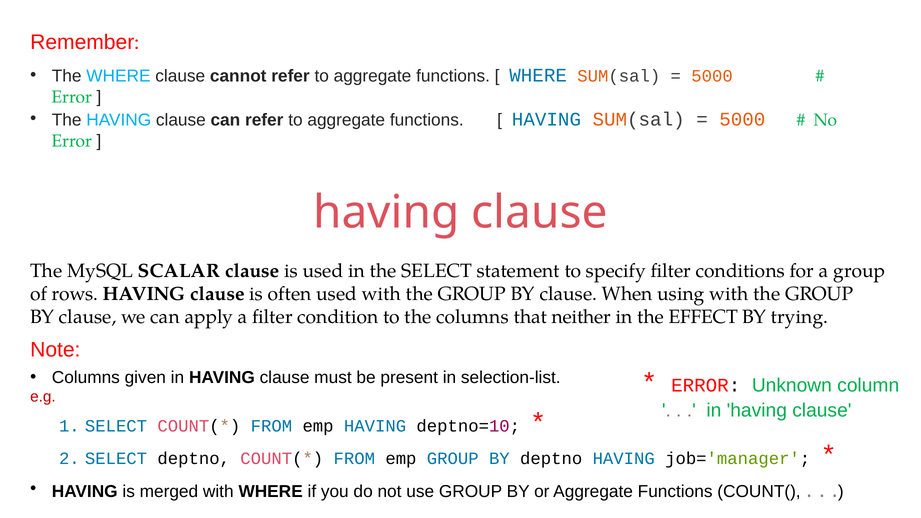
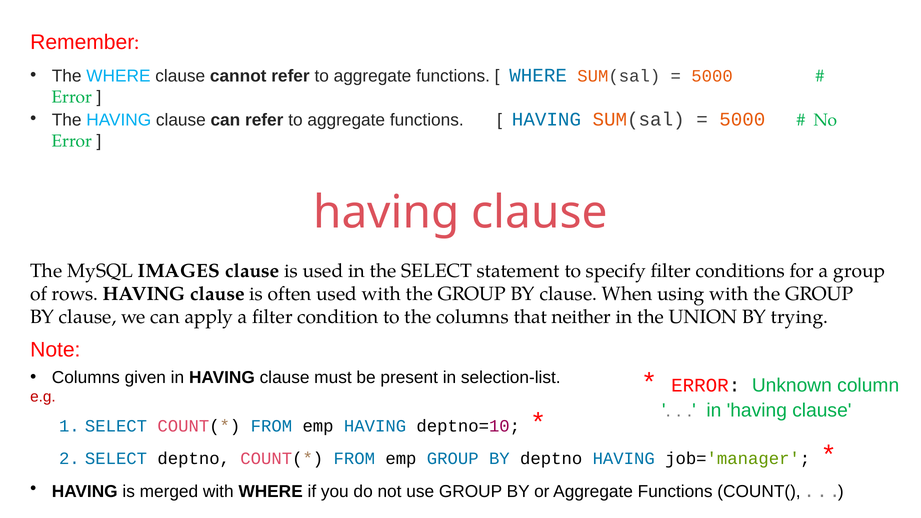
SCALAR: SCALAR -> IMAGES (179, 271)
EFFECT: EFFECT -> UNION (703, 317)
